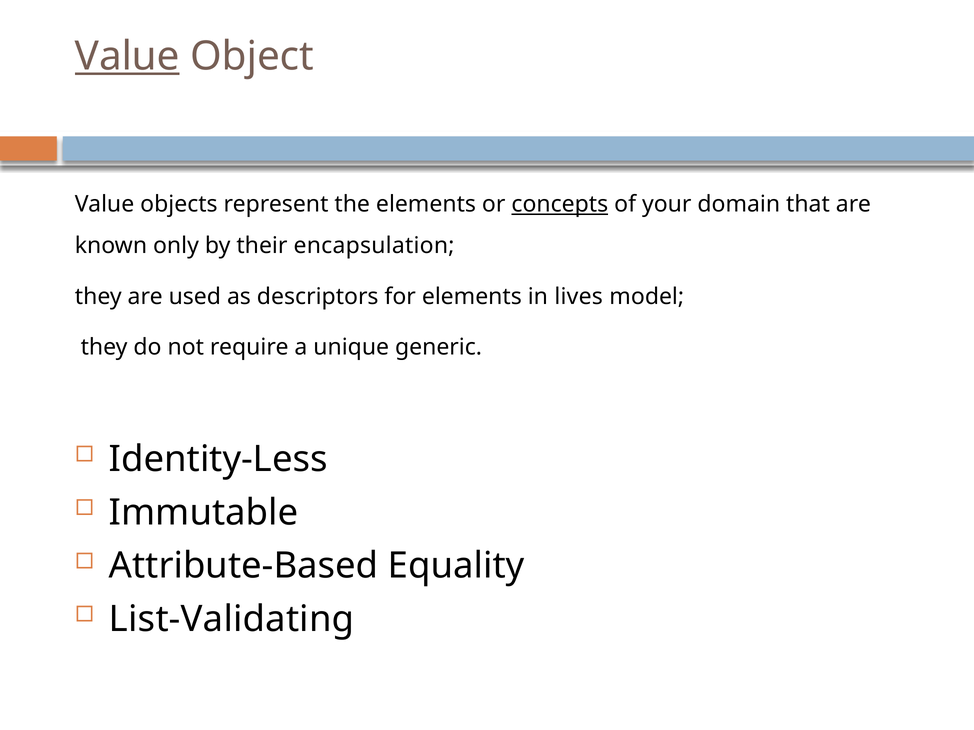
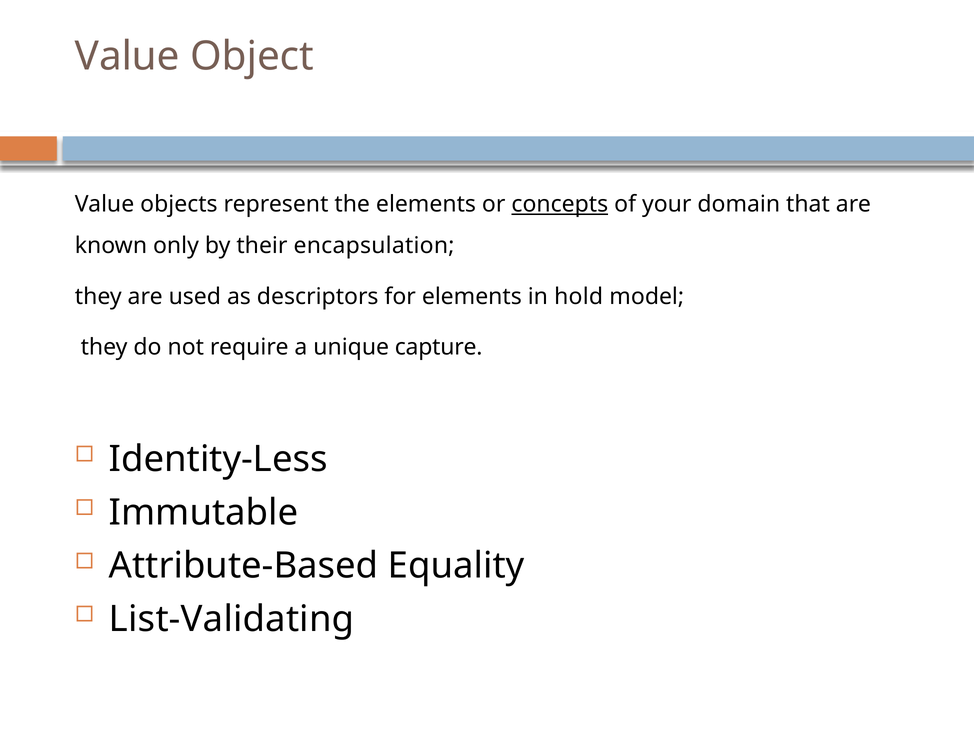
Value underline: present -> none (127, 56)
lives: lives -> hold (579, 297)
generic: generic -> capture (439, 348)
